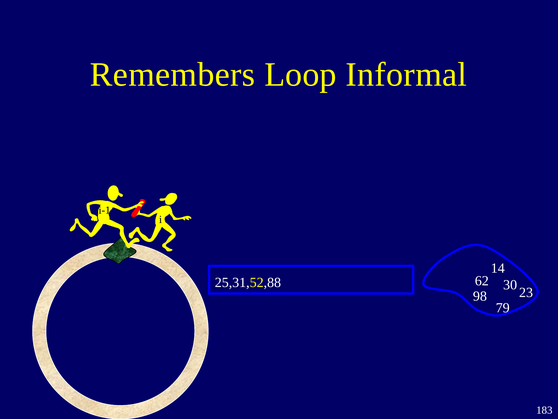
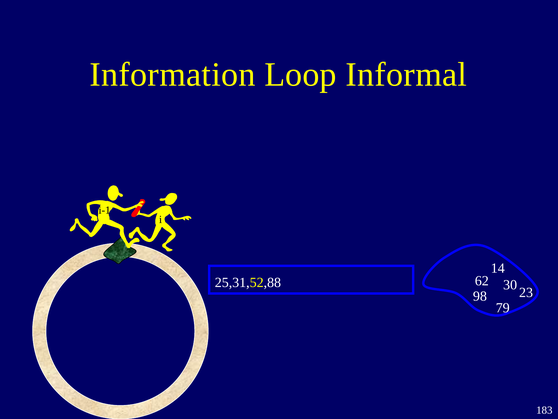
Remembers: Remembers -> Information (173, 74)
